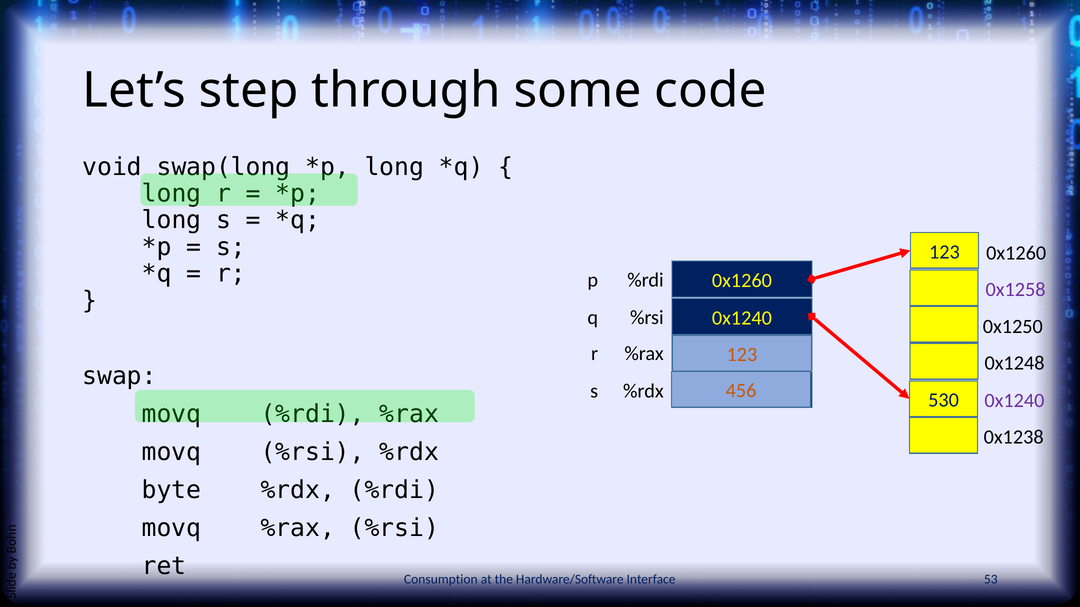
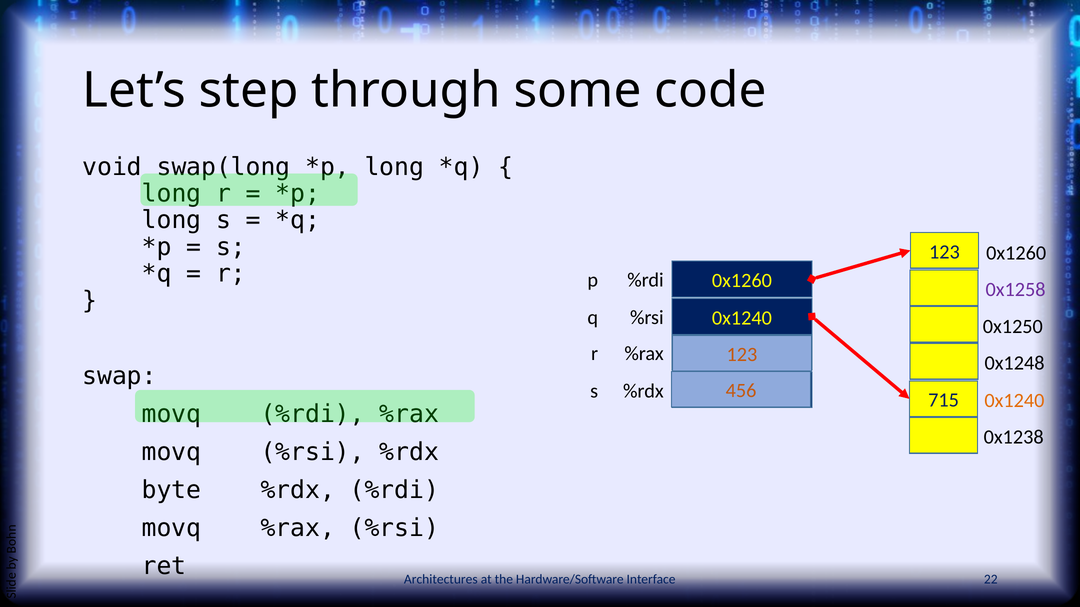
530: 530 -> 715 (944, 401)
0x1240 colour: purple -> orange (1014, 401)
Consumption: Consumption -> Architectures (441, 580)
53: 53 -> 22 (991, 580)
